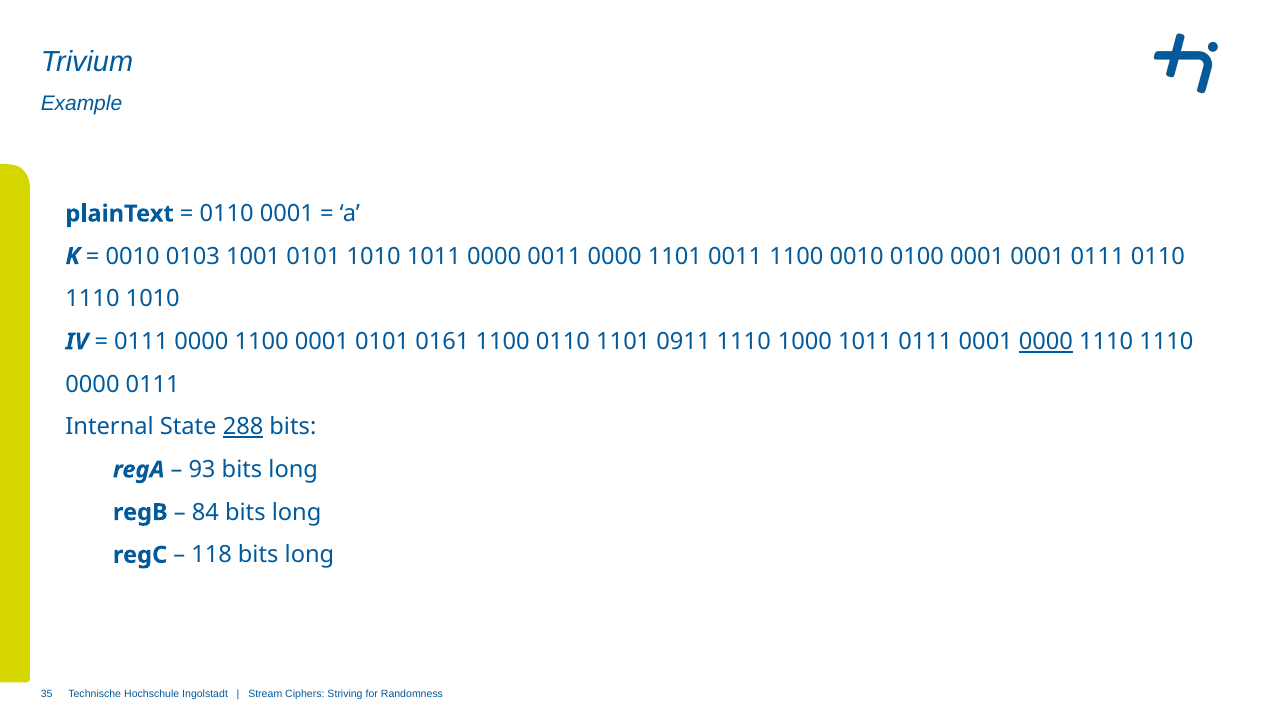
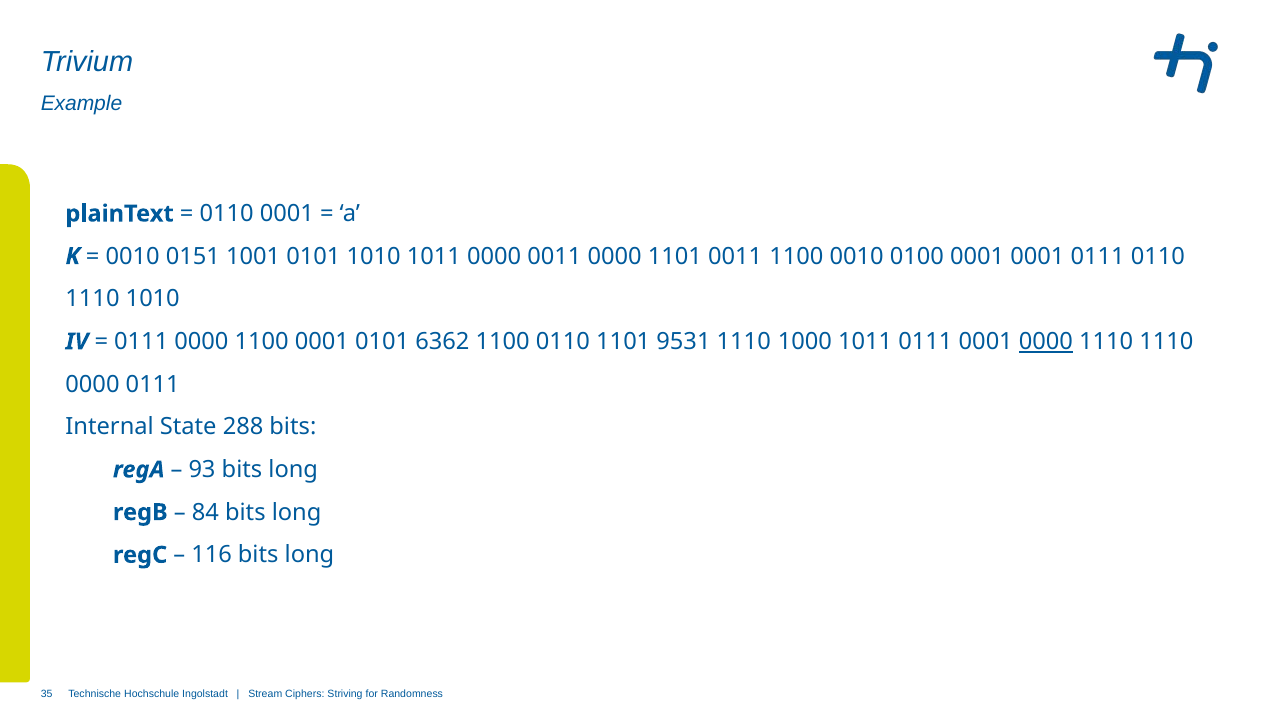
0103: 0103 -> 0151 (193, 256)
0161: 0161 -> 6362 (442, 341)
0911: 0911 -> 9531 (683, 341)
288 underline: present -> none (243, 427)
118: 118 -> 116 (212, 555)
